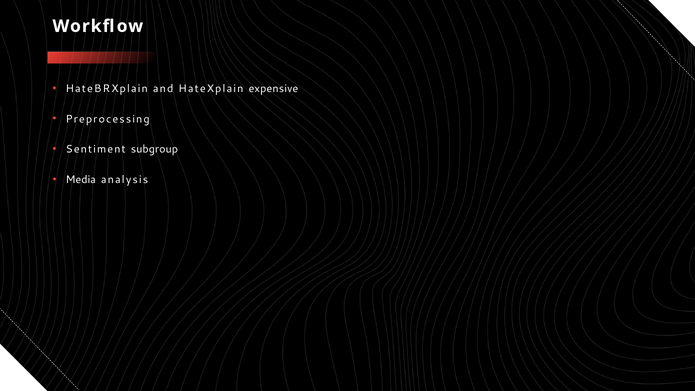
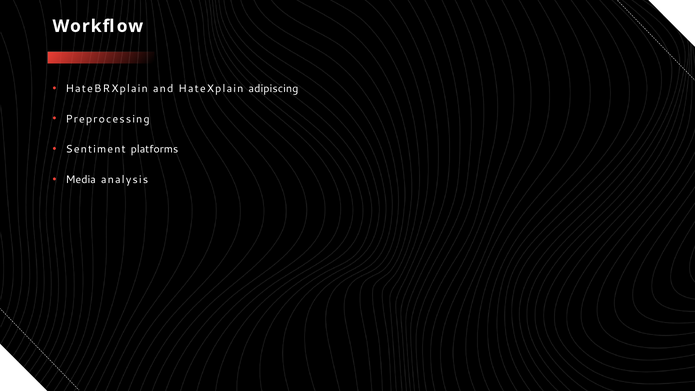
expensive: expensive -> adipiscing (273, 89)
subgroup: subgroup -> platforms (154, 149)
